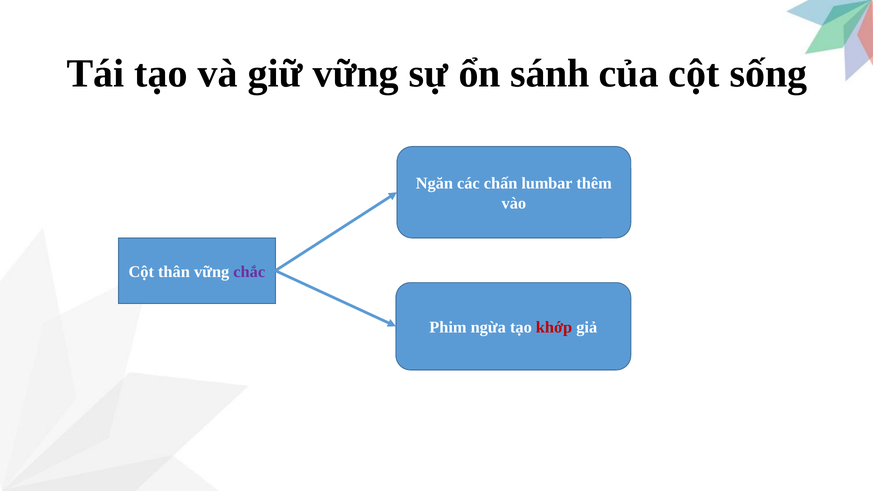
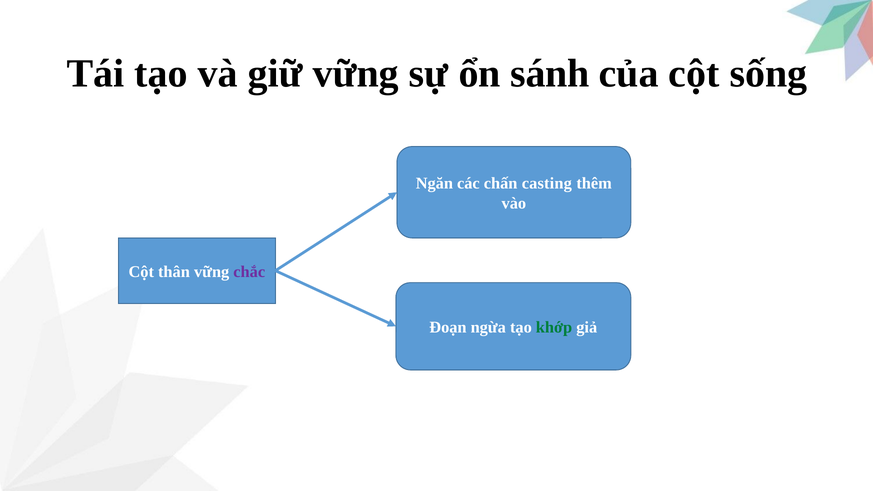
lumbar: lumbar -> casting (547, 184)
Phim: Phim -> Đoạn (448, 327)
khớp colour: red -> green (554, 327)
